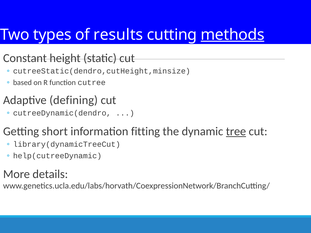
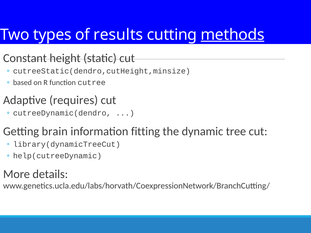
defining: defining -> requires (74, 100)
short: short -> brain (55, 131)
tree underline: present -> none (236, 131)
